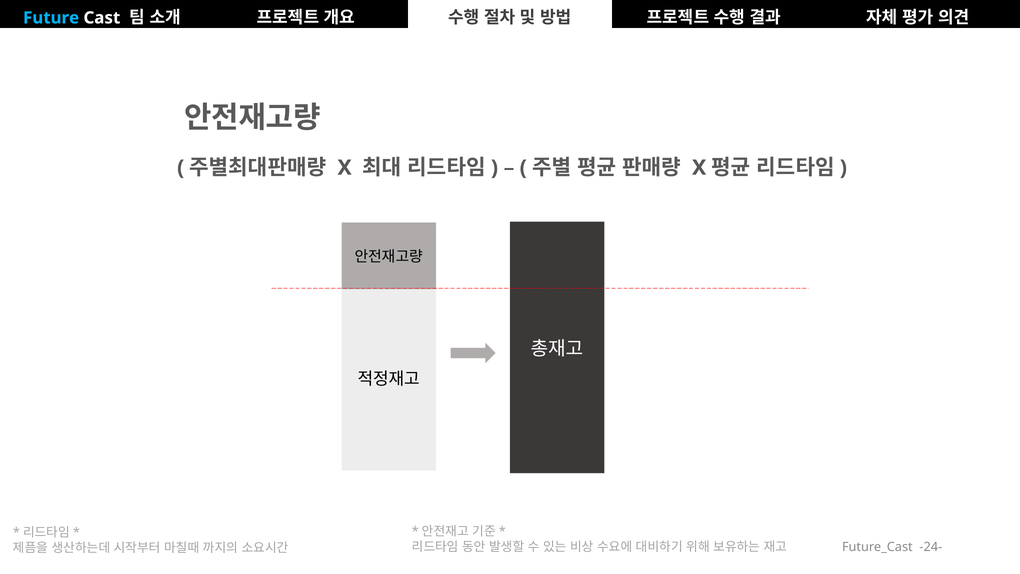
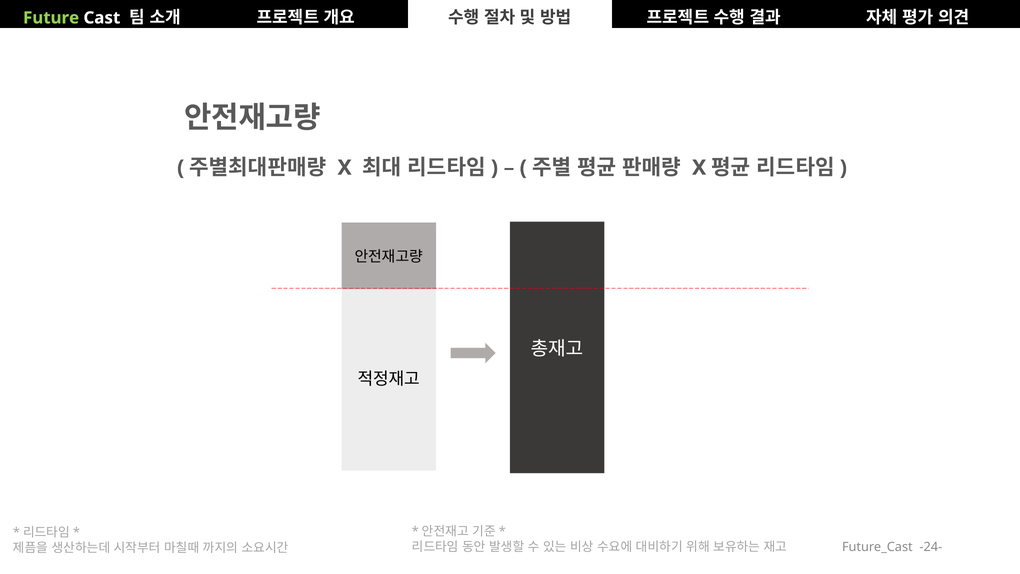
Future colour: light blue -> light green (51, 18)
